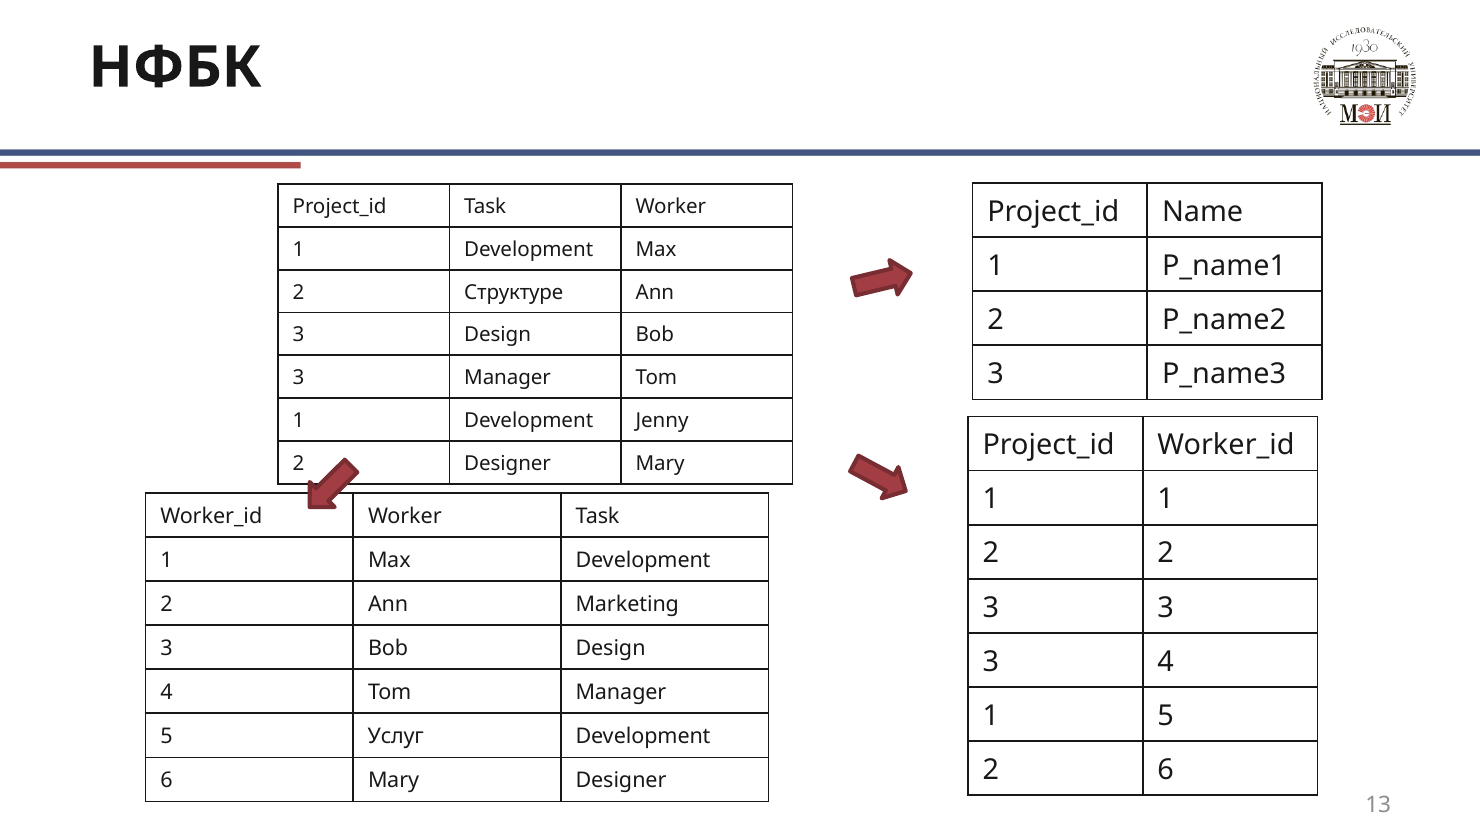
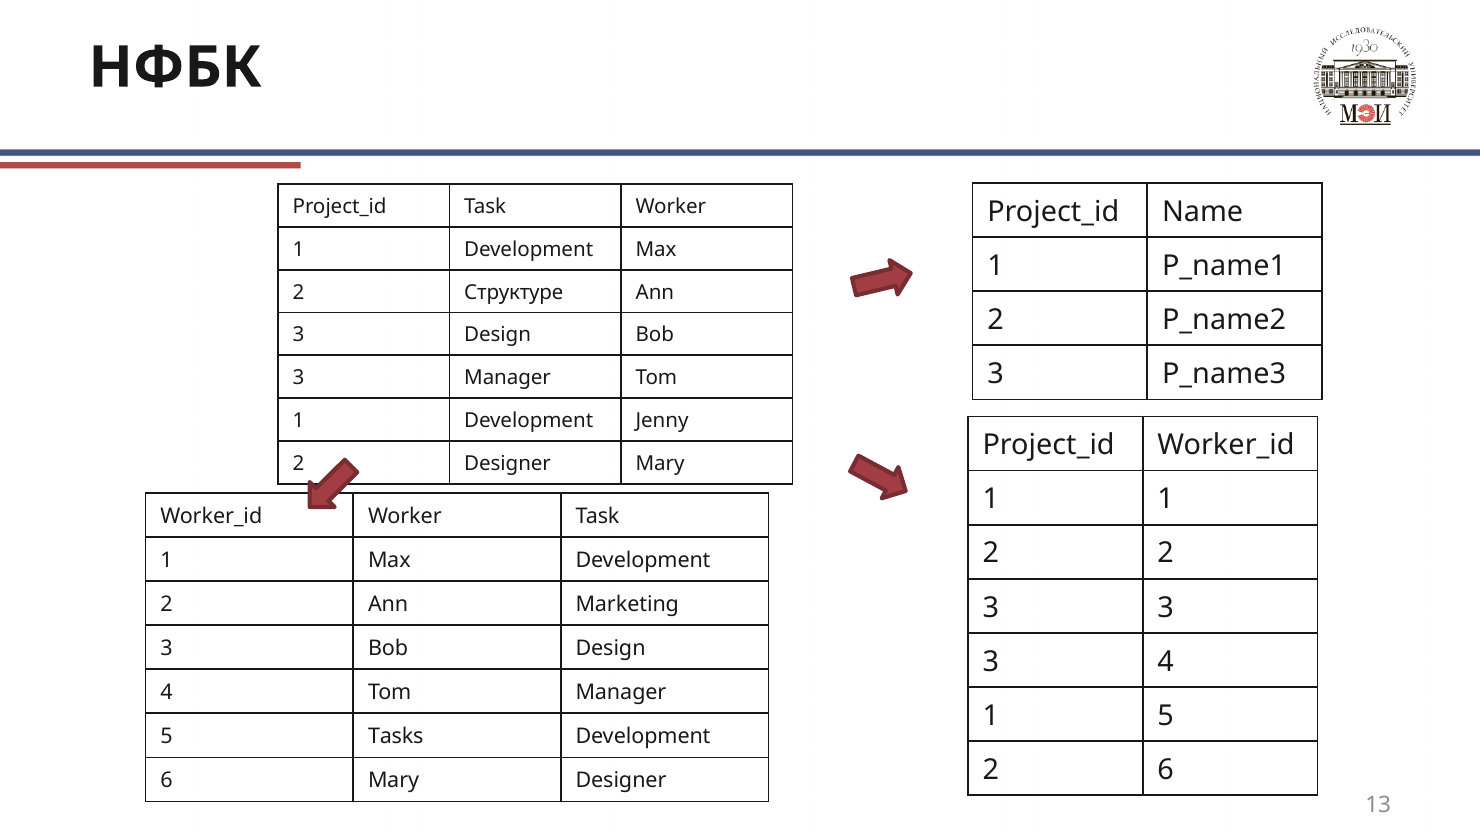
Услуг: Услуг -> Tasks (396, 736)
